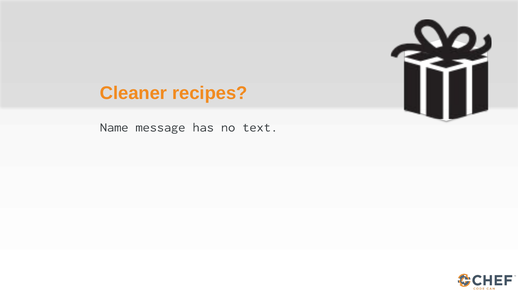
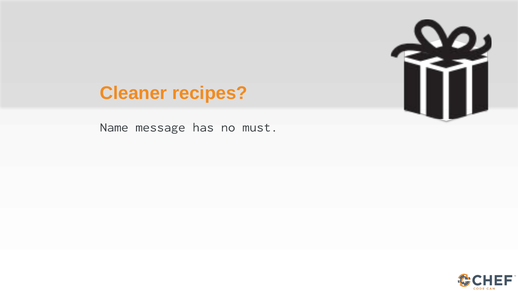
text: text -> must (260, 127)
